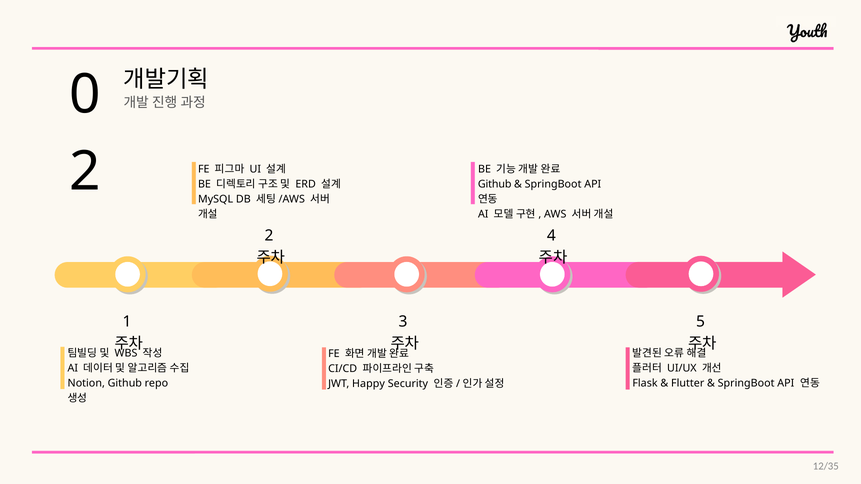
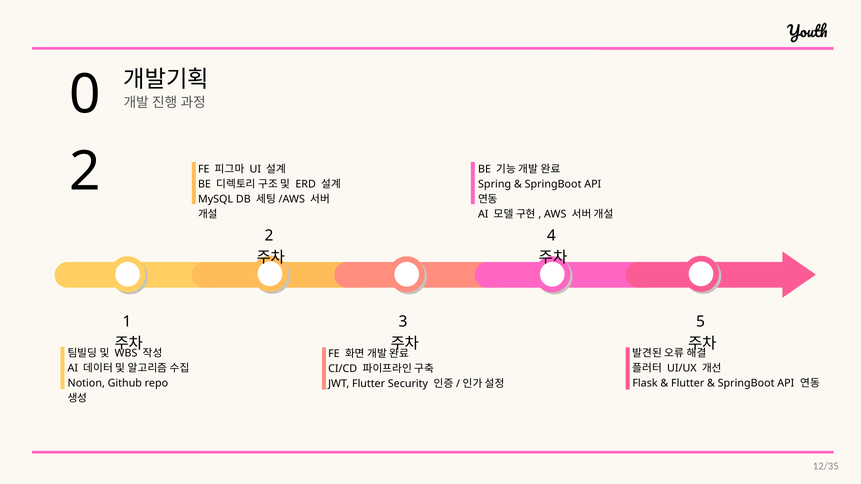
Github: Github -> Spring (495, 184)
JWT Happy: Happy -> Flutter (369, 384)
